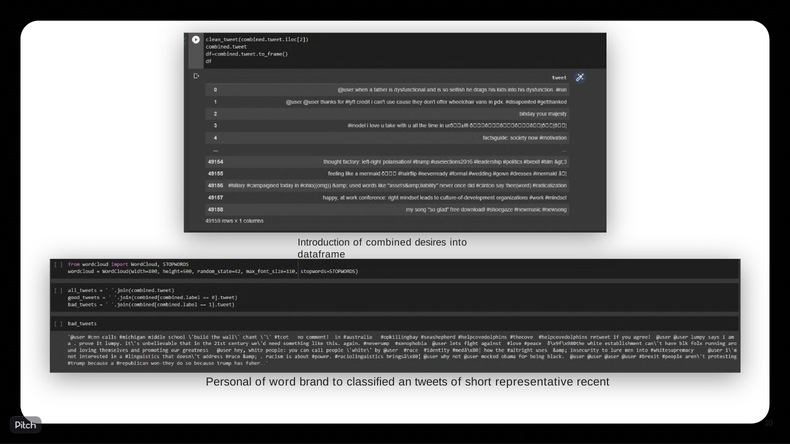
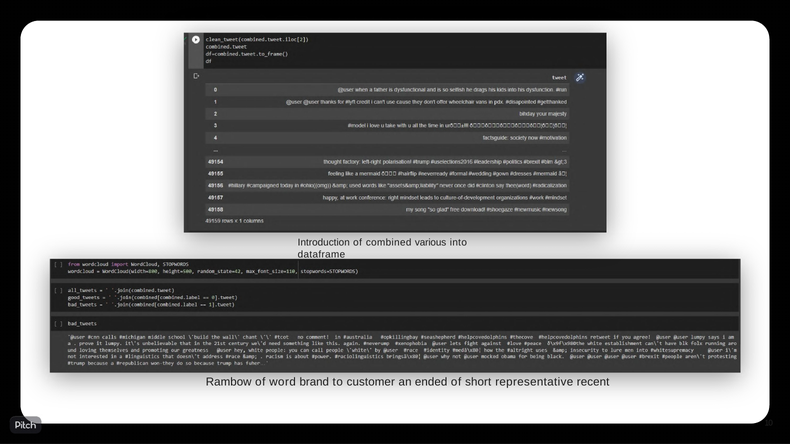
desires: desires -> various (431, 243)
Personal: Personal -> Rambow (229, 382)
classified: classified -> customer (371, 382)
tweets: tweets -> ended (431, 382)
